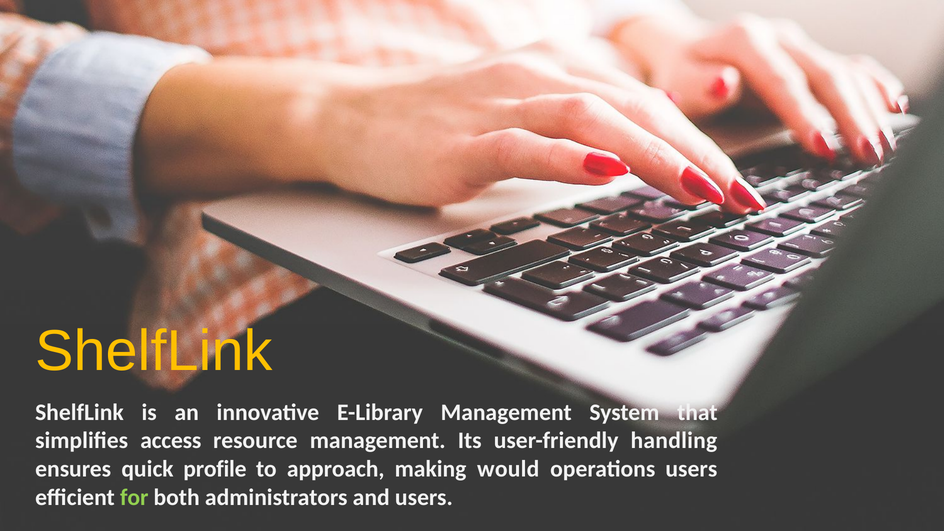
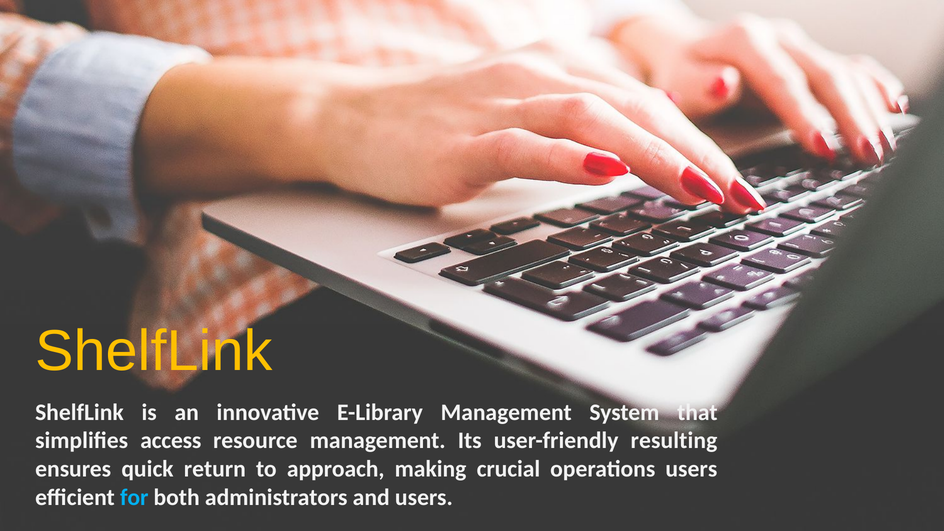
handling: handling -> resulting (674, 441)
profile: profile -> return (215, 469)
would: would -> crucial (508, 469)
for colour: light green -> light blue (134, 497)
